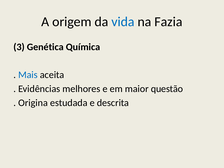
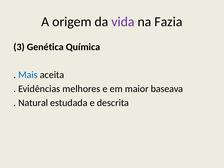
vida colour: blue -> purple (123, 22)
questão: questão -> baseava (167, 89)
Origina: Origina -> Natural (33, 103)
